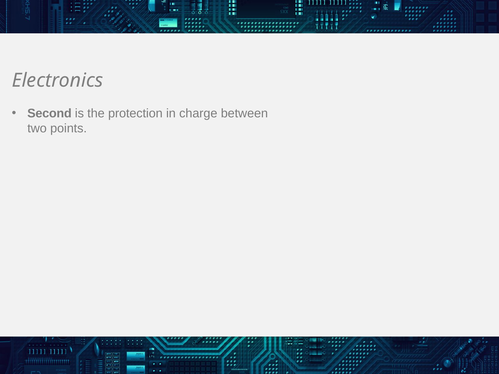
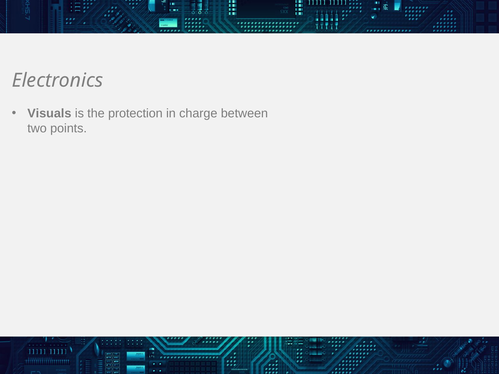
Second: Second -> Visuals (49, 113)
